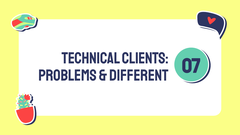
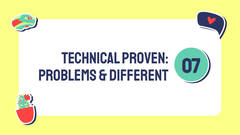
Clients: Clients -> Proven (145, 58)
